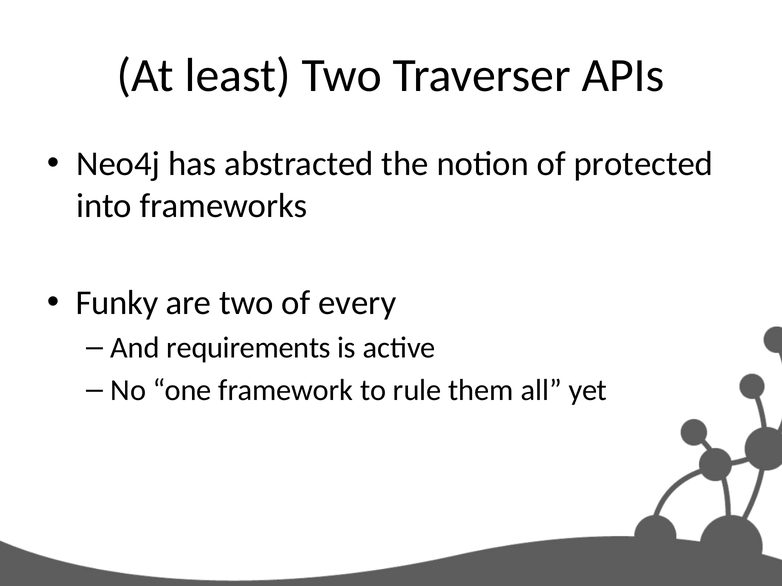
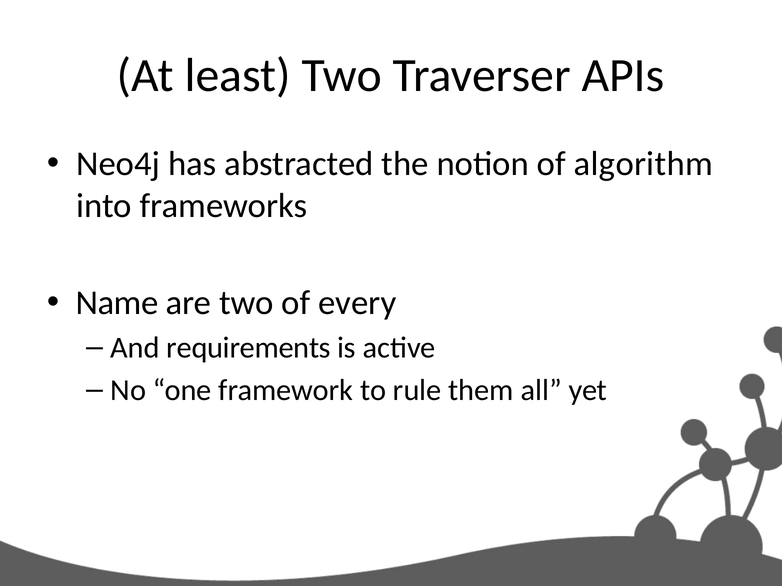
protected: protected -> algorithm (643, 164)
Funky: Funky -> Name (117, 303)
